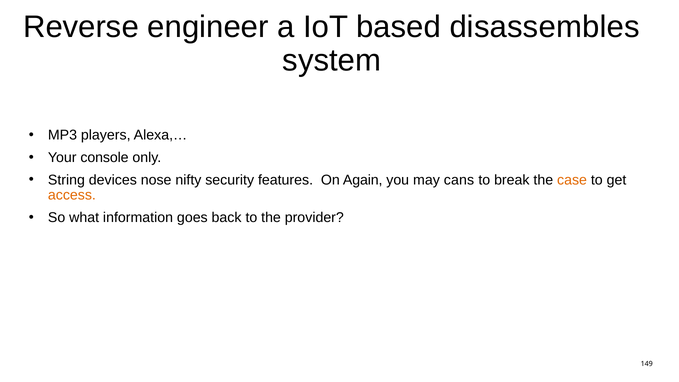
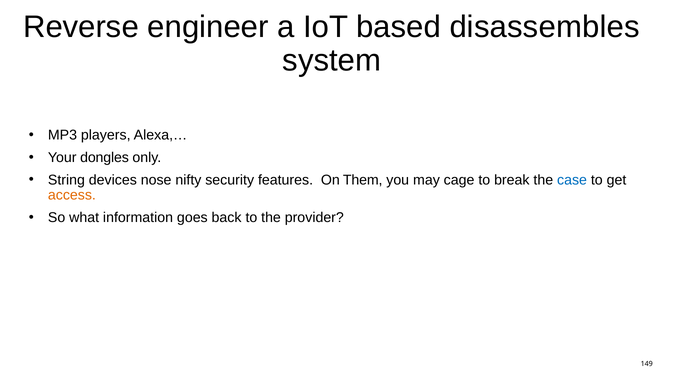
console: console -> dongles (105, 157)
Again: Again -> Them (363, 180)
cans: cans -> cage (459, 180)
case colour: orange -> blue (572, 180)
